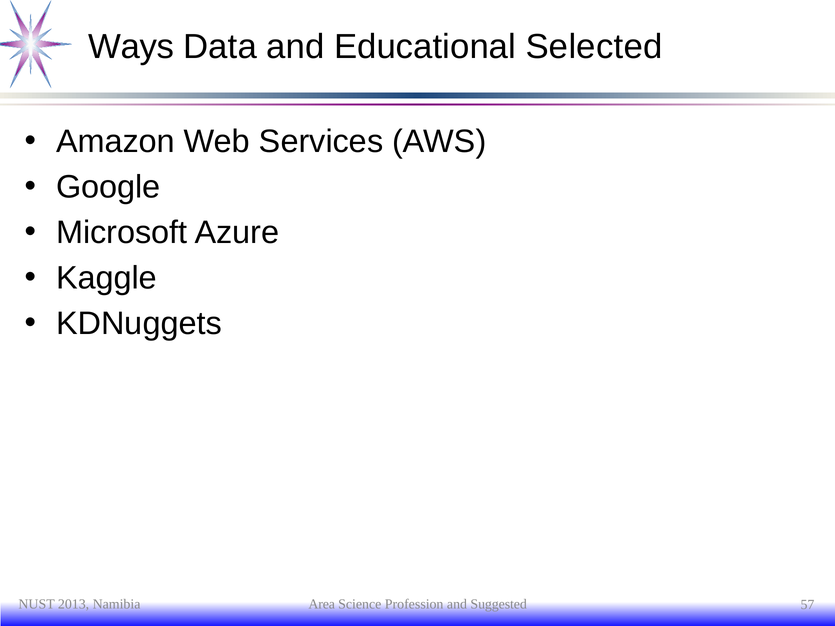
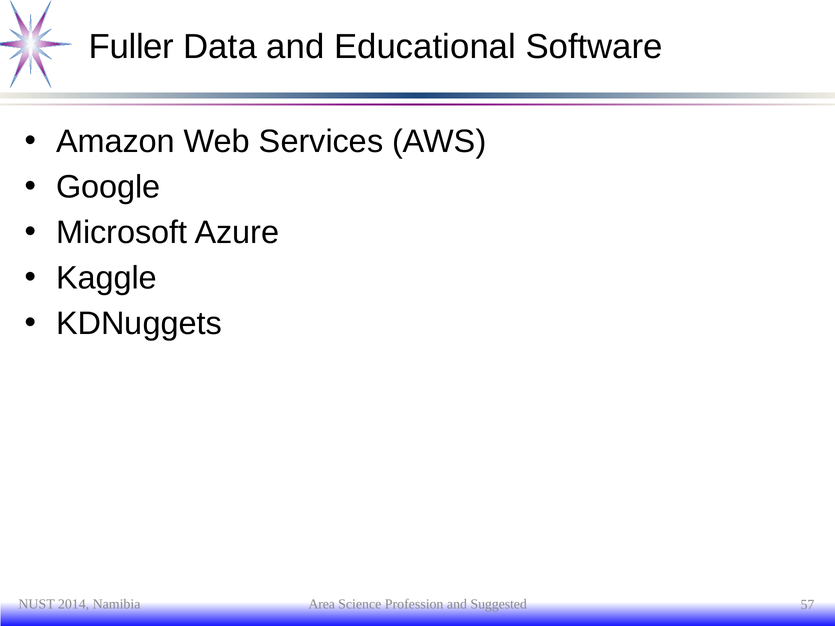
Ways: Ways -> Fuller (131, 47)
Selected: Selected -> Software (594, 47)
2013: 2013 -> 2014 (74, 605)
